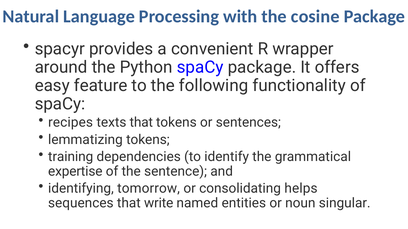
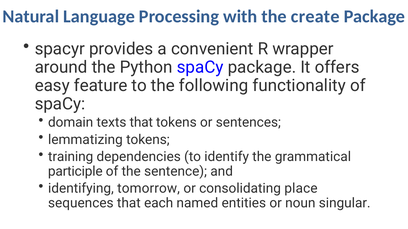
cosine: cosine -> create (315, 17)
recipes: recipes -> domain (71, 123)
expertise: expertise -> participle (75, 172)
helps: helps -> place (301, 189)
write: write -> each (159, 204)
